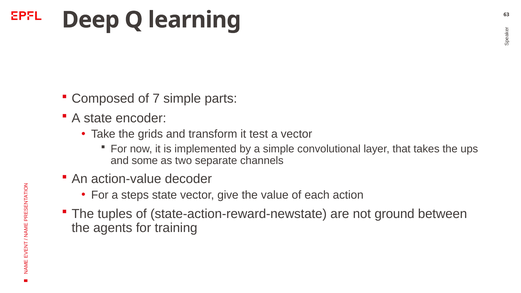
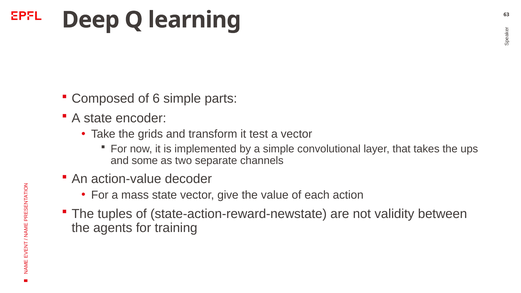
7: 7 -> 6 (156, 99)
steps: steps -> mass (135, 195)
ground: ground -> validity (394, 214)
